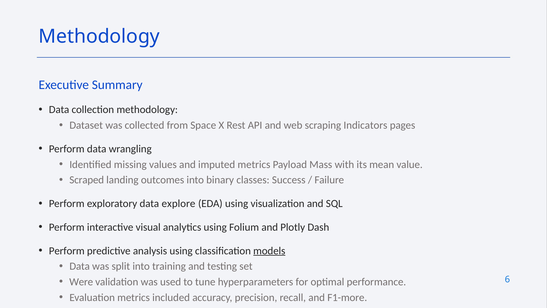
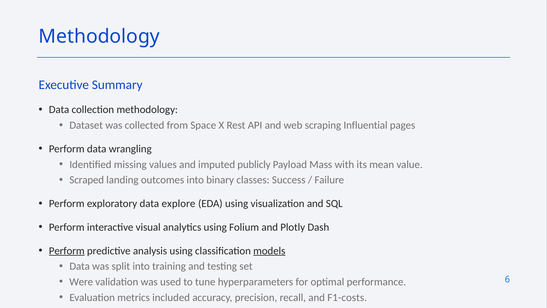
Indicators: Indicators -> Influential (366, 125)
imputed metrics: metrics -> publicly (254, 164)
Perform underline: none -> present (67, 251)
F1-more: F1-more -> F1-costs (347, 297)
